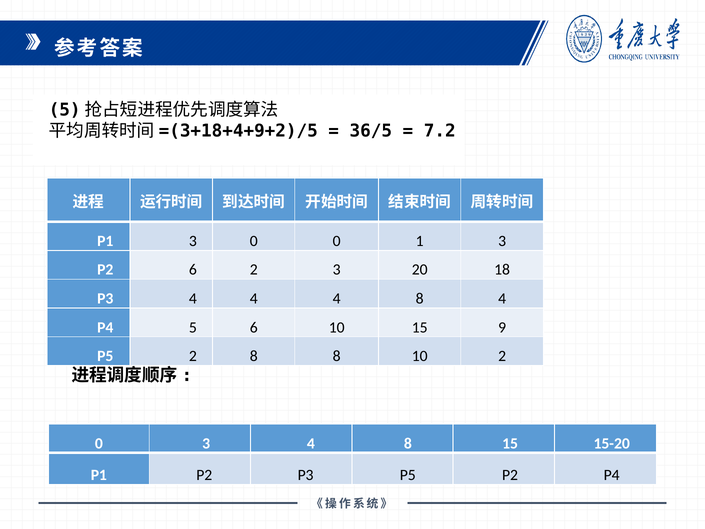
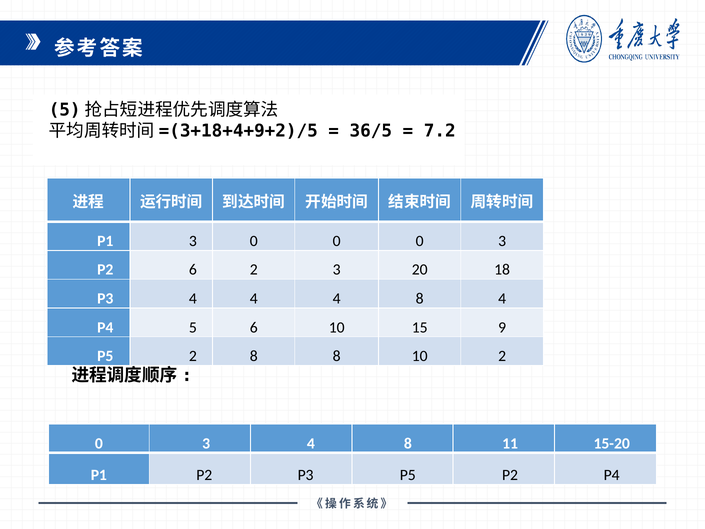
0 0 1: 1 -> 0 (420, 241)
8 15: 15 -> 11 (510, 443)
